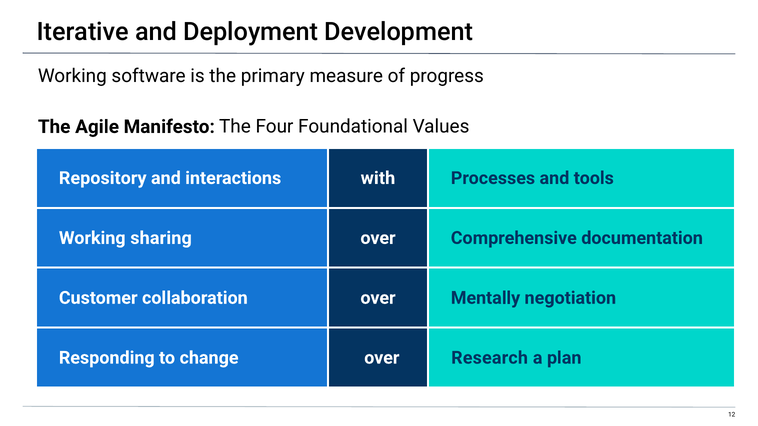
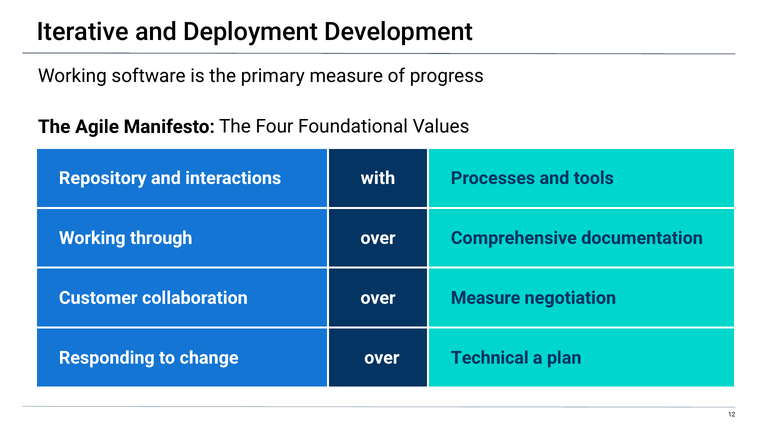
sharing: sharing -> through (161, 238)
over Mentally: Mentally -> Measure (486, 298)
Research: Research -> Technical (490, 358)
